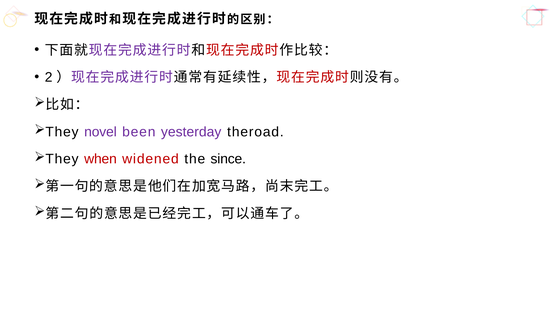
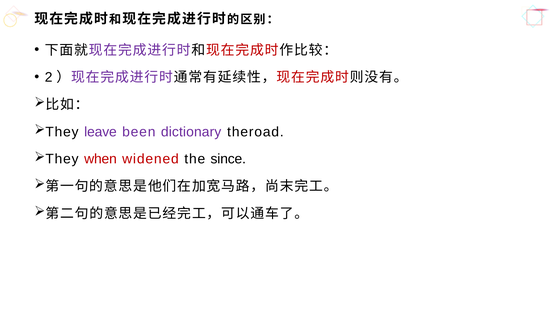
novel: novel -> leave (100, 132)
yesterday: yesterday -> dictionary (191, 132)
